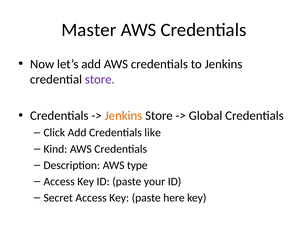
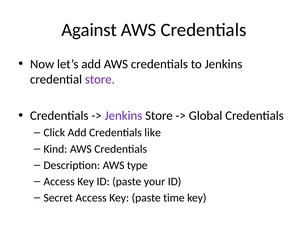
Master: Master -> Against (89, 30)
Jenkins colour: orange -> purple (123, 116)
here: here -> time (174, 198)
